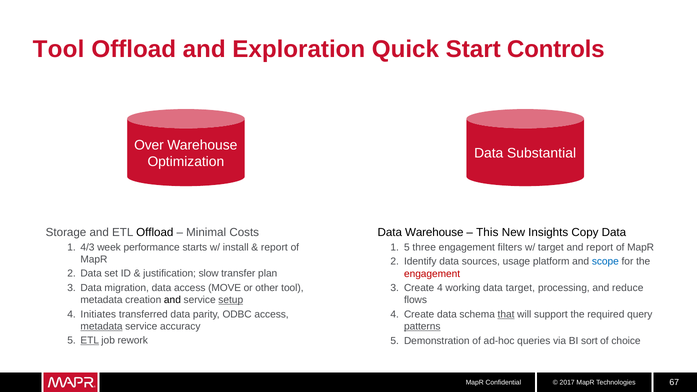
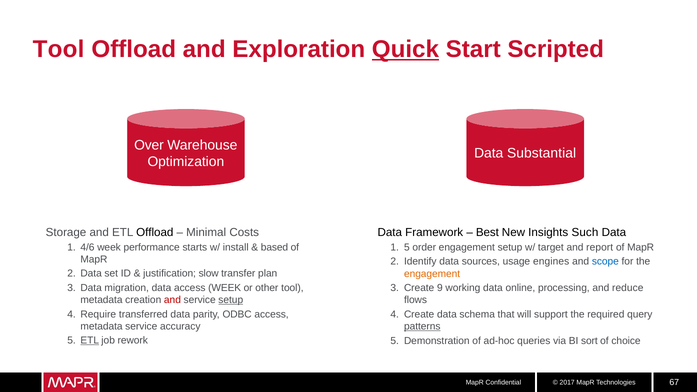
Quick underline: none -> present (405, 49)
Controls: Controls -> Scripted (556, 49)
Data Warehouse: Warehouse -> Framework (434, 232)
This: This -> Best (487, 232)
Copy: Copy -> Such (585, 232)
4/3: 4/3 -> 4/6 (88, 247)
report: report -> based (274, 247)
three: three -> order (424, 247)
engagement filters: filters -> setup (510, 247)
platform: platform -> engines (551, 262)
engagement colour: red -> orange (432, 274)
access MOVE: MOVE -> WEEK (225, 288)
Create 4: 4 -> 9 (440, 288)
data target: target -> online (520, 288)
and colour: black -> red (172, 300)
Initiates: Initiates -> Require (98, 314)
that underline: present -> none (506, 314)
metadata underline: present -> none (102, 326)
